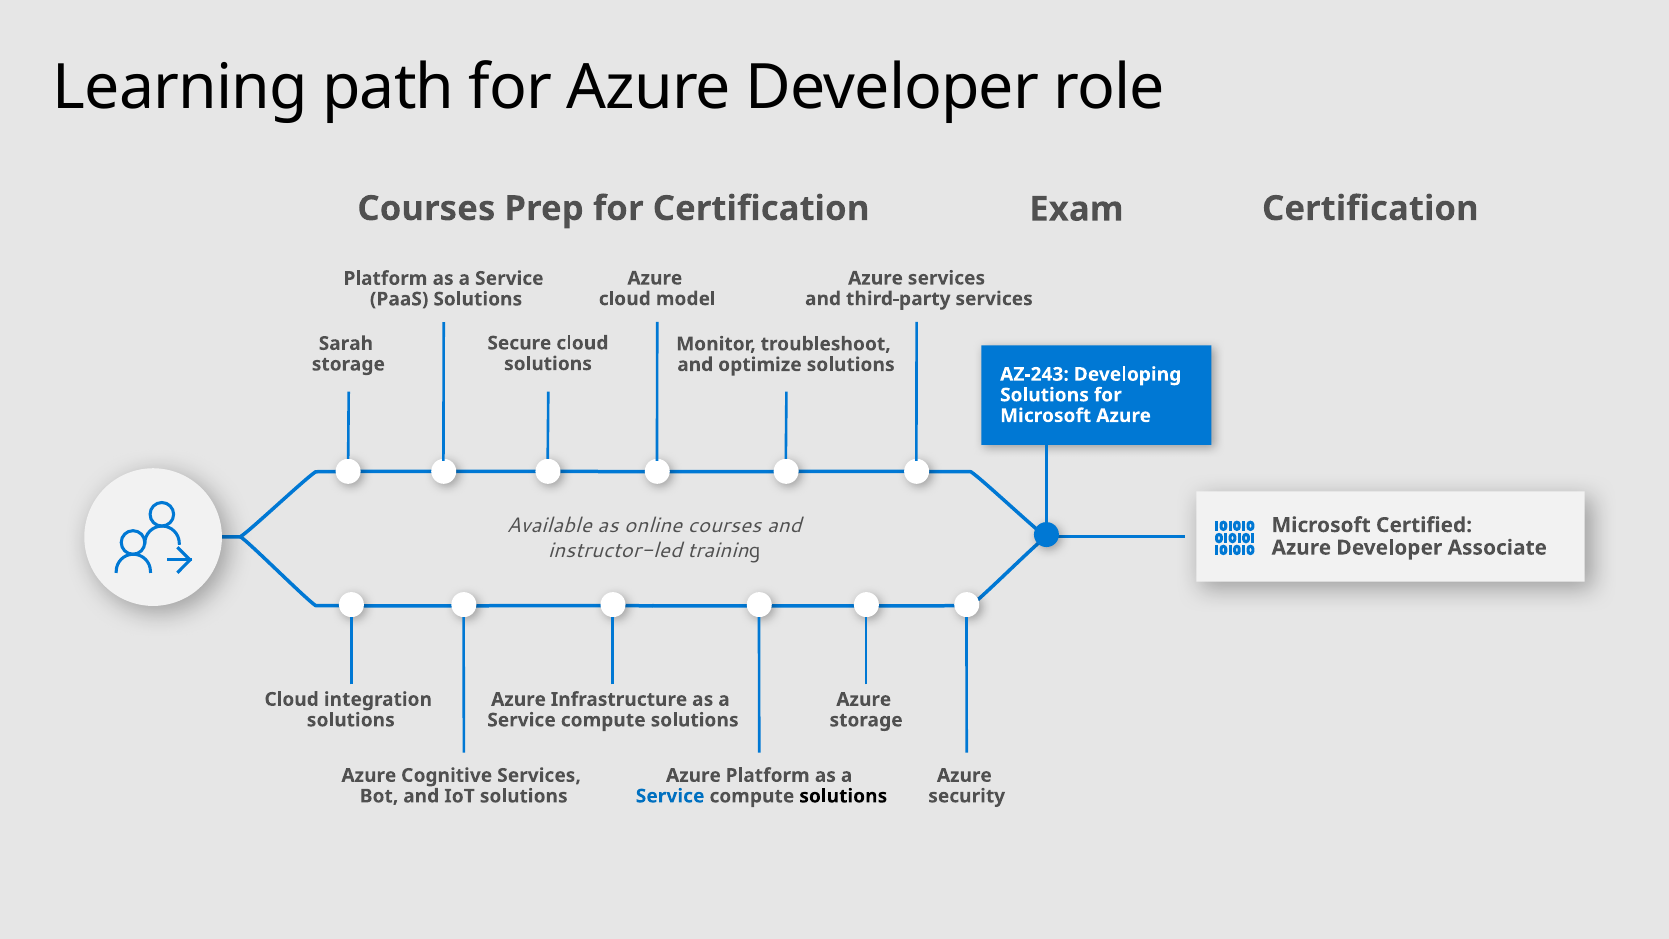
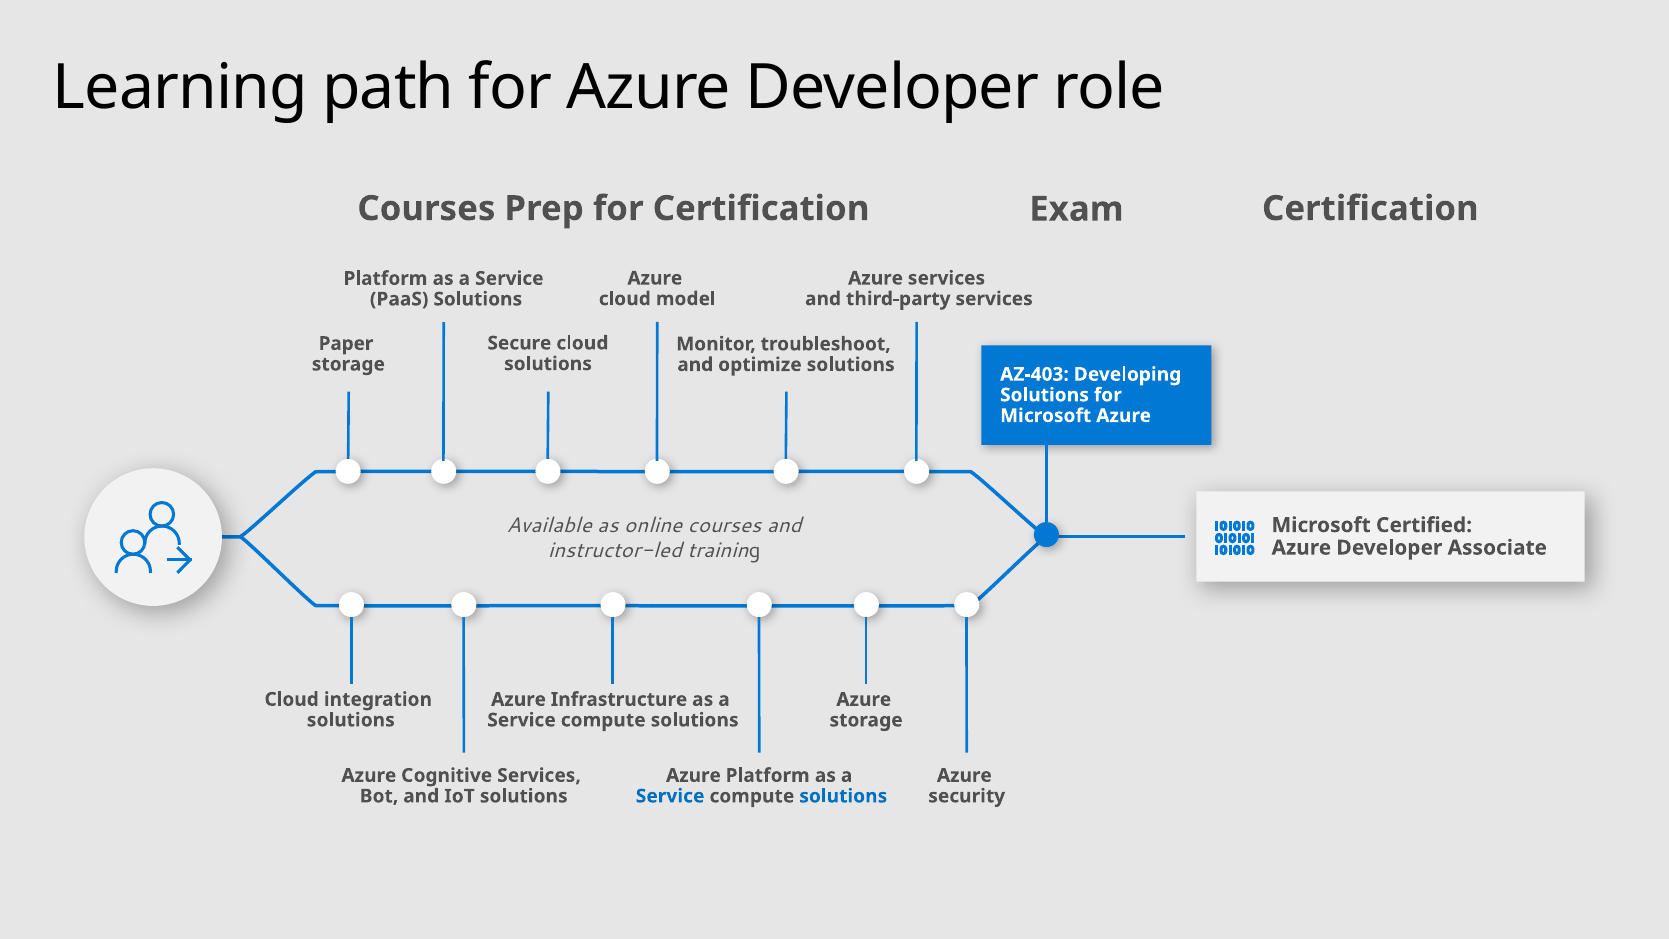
Sarah: Sarah -> Paper (346, 343)
AZ-243: AZ-243 -> AZ-403 (1034, 374)
solutions colour: black -> blue (843, 796)
